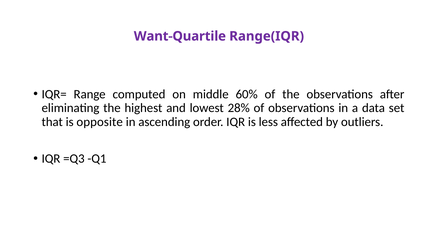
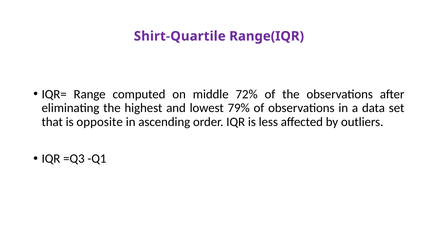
Want-Quartile: Want-Quartile -> Shirt-Quartile (180, 36)
60%: 60% -> 72% (247, 94)
28%: 28% -> 79% (239, 108)
